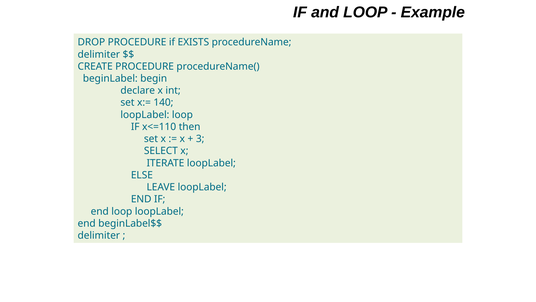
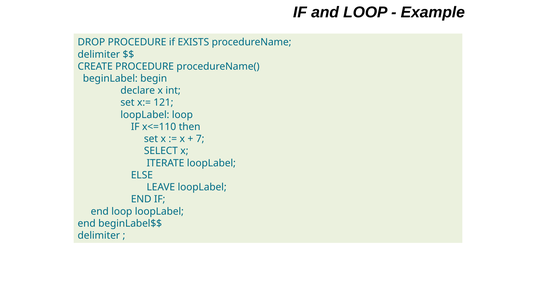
140: 140 -> 121 (163, 103)
3: 3 -> 7 (200, 139)
